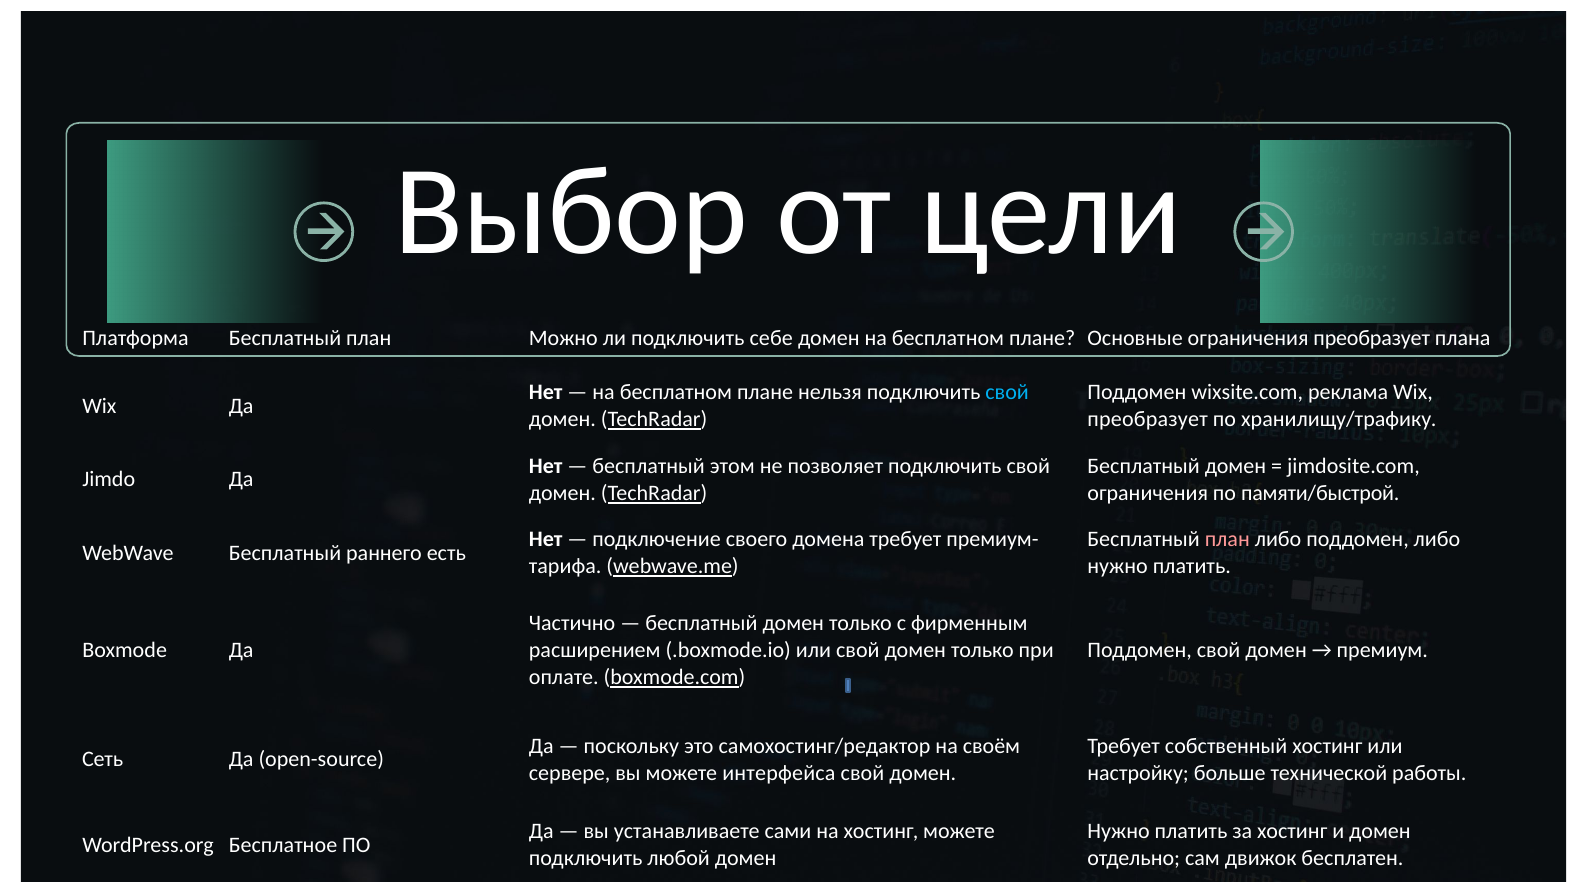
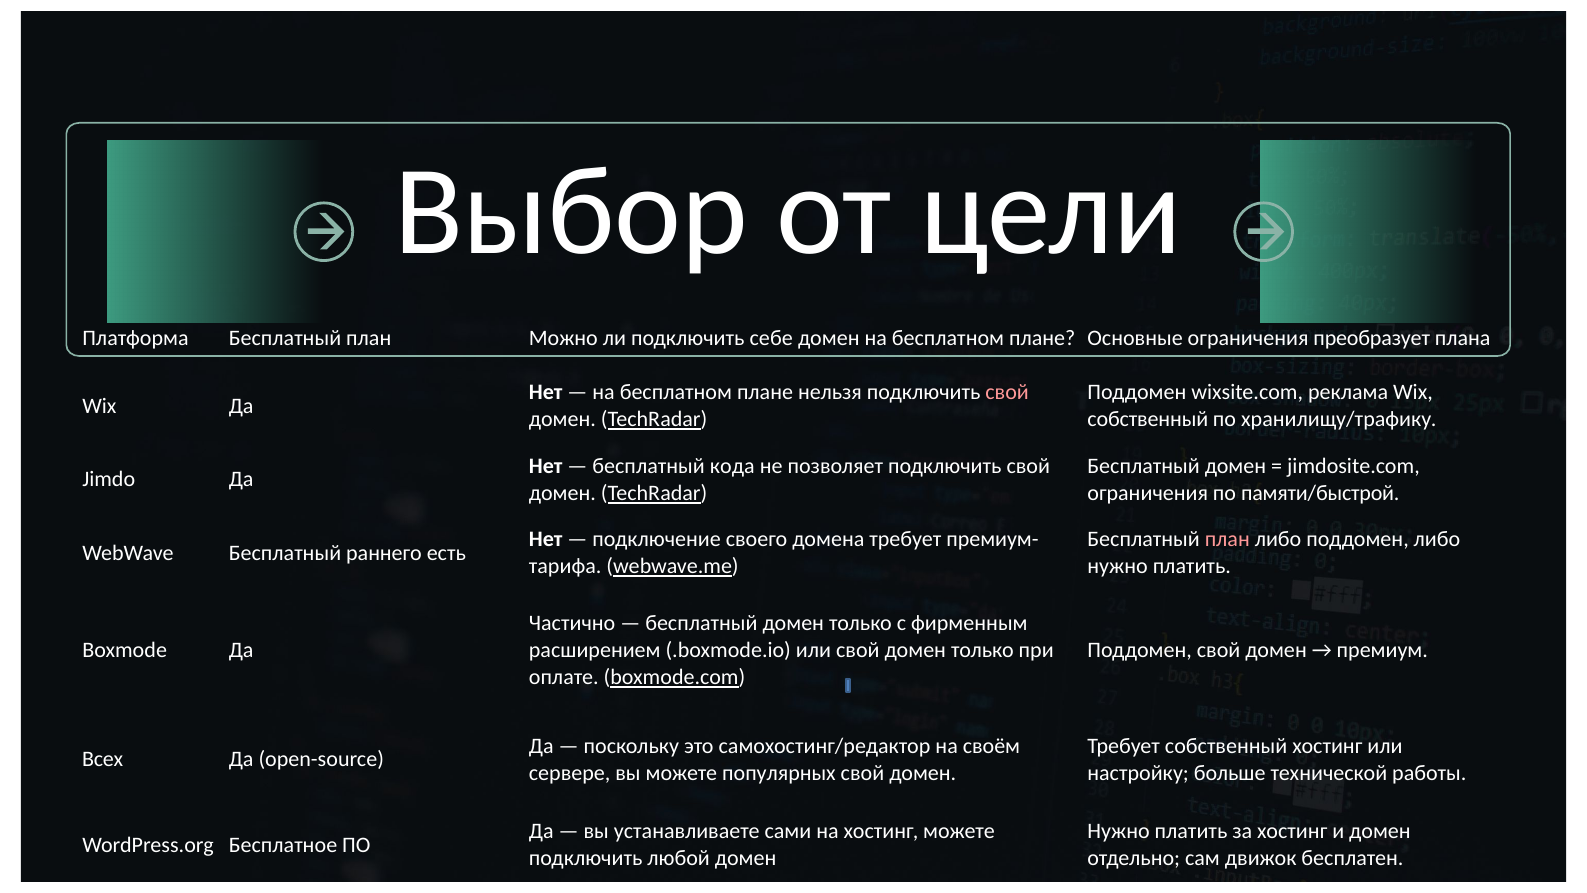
свой colour: light blue -> pink (1007, 392)
преобразует: преобразует -> собственный (1148, 419)
этом: этом -> кода (732, 466)
Сеть: Сеть -> Всех (103, 759)
интерфейса: интерфейса -> популярных (779, 773)
